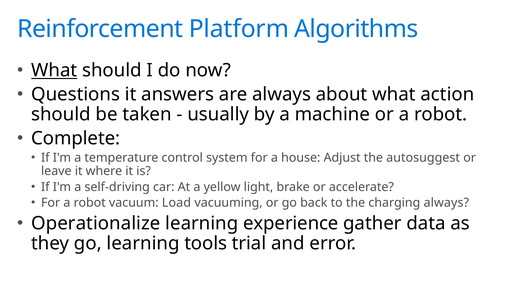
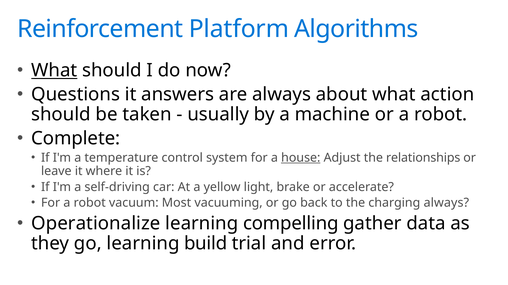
house underline: none -> present (301, 158)
autosuggest: autosuggest -> relationships (423, 158)
Load: Load -> Most (177, 203)
experience: experience -> compelling (291, 224)
tools: tools -> build (206, 244)
